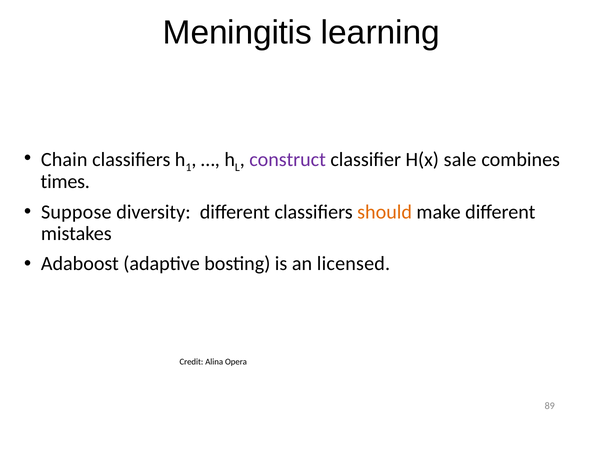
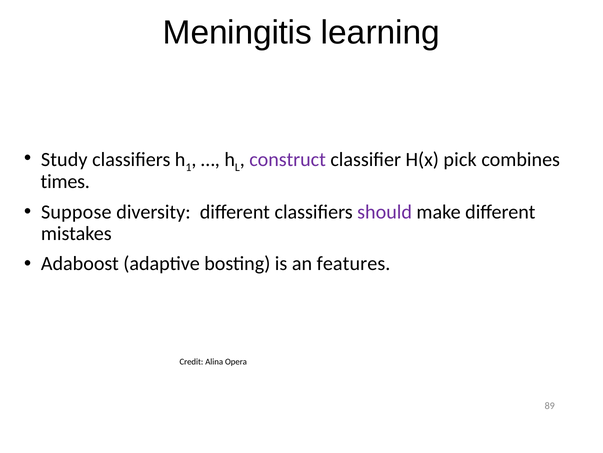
Chain: Chain -> Study (64, 159)
sale: sale -> pick (460, 159)
should colour: orange -> purple (385, 212)
licensed: licensed -> features (354, 263)
